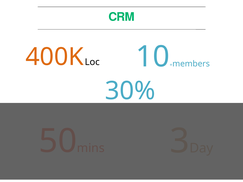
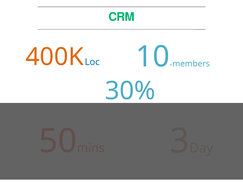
Loc colour: black -> blue (92, 62)
